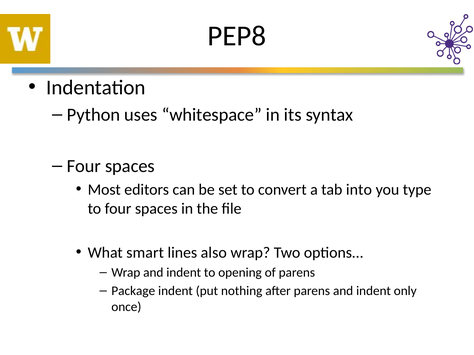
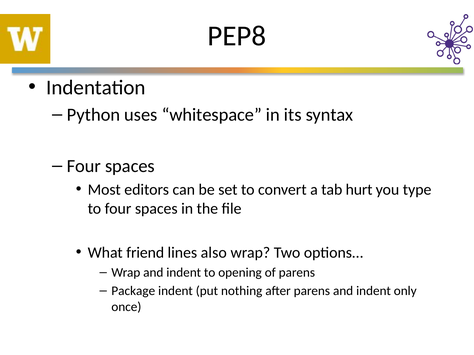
into: into -> hurt (359, 190)
smart: smart -> friend (145, 253)
